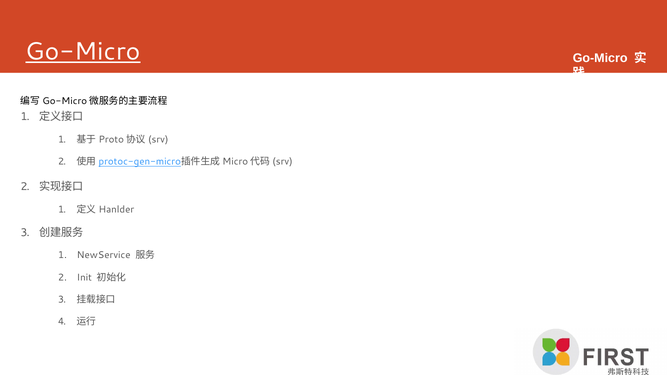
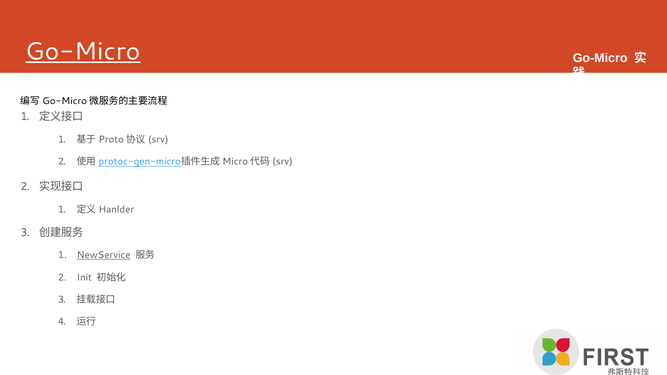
NewService underline: none -> present (104, 255)
